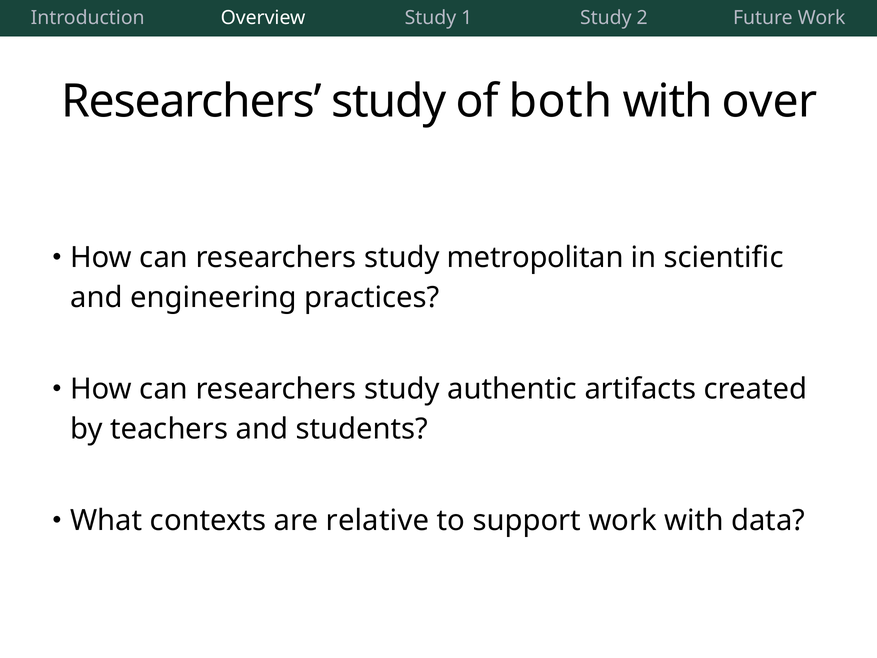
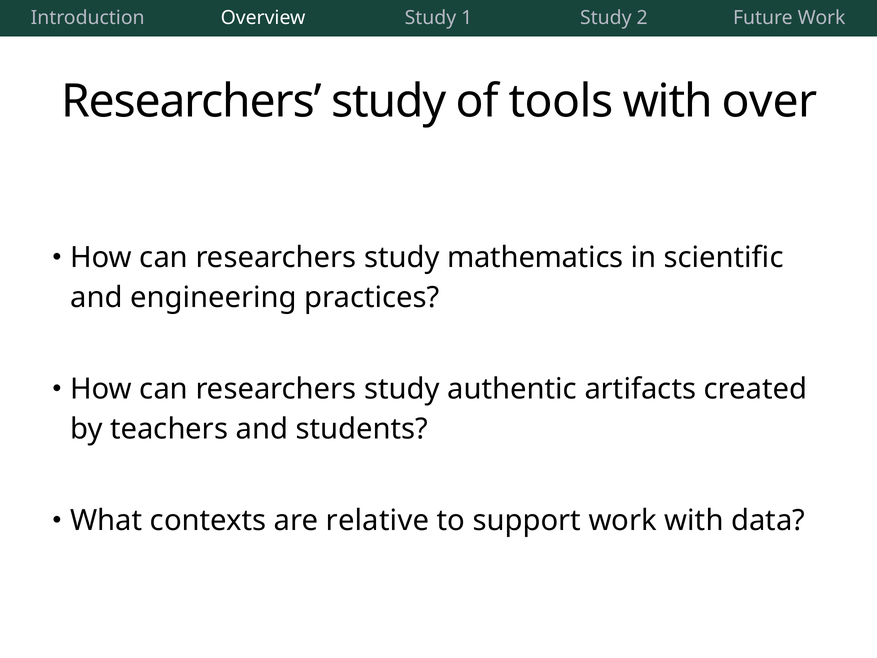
both: both -> tools (561, 101)
metropolitan: metropolitan -> mathematics (535, 258)
